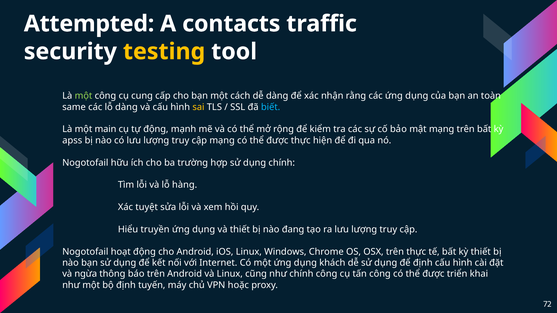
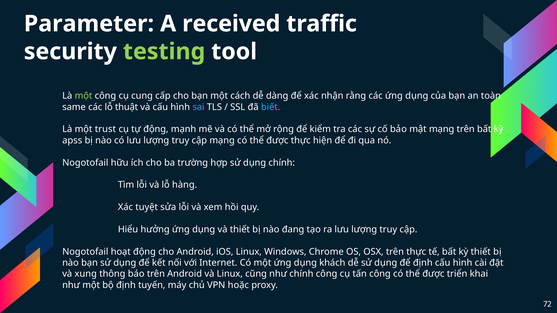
Attempted: Attempted -> Parameter (89, 24)
contacts: contacts -> received (231, 24)
testing colour: yellow -> light green (164, 52)
lỗ dàng: dàng -> thuật (127, 107)
sai colour: yellow -> light blue (198, 107)
main: main -> trust (105, 129)
truyền: truyền -> hưởng (155, 230)
ngừa: ngừa -> xung (86, 274)
